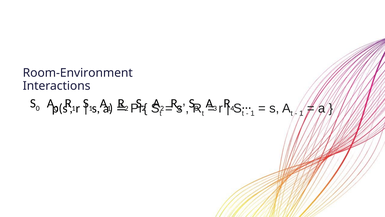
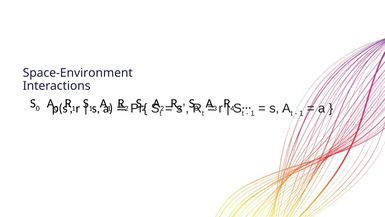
Room-Environment: Room-Environment -> Space-Environment (78, 73)
